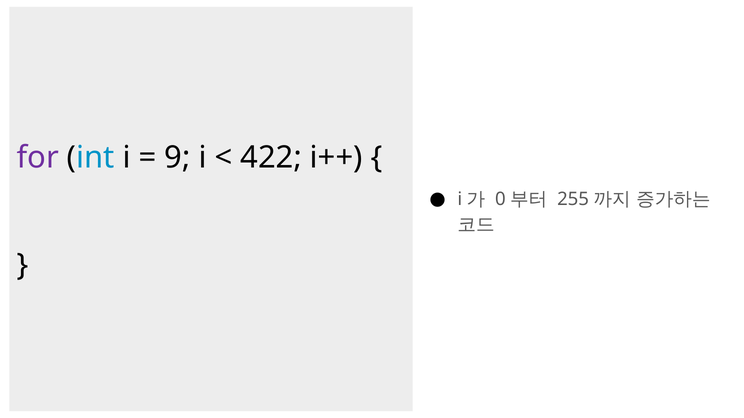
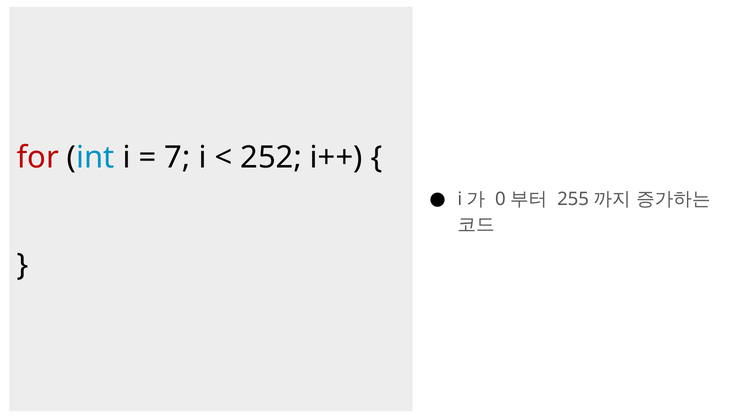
for colour: purple -> red (38, 158)
9: 9 -> 7 (177, 158)
422: 422 -> 252 (271, 158)
